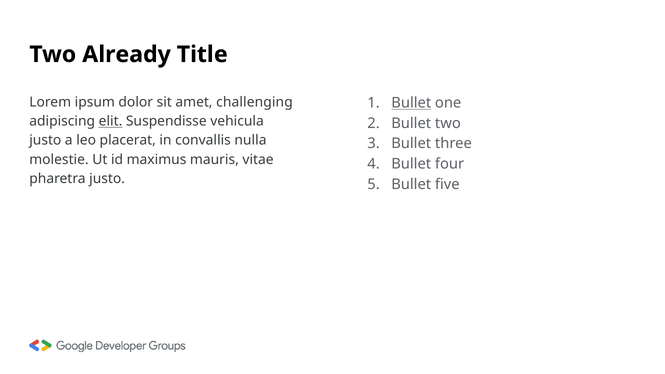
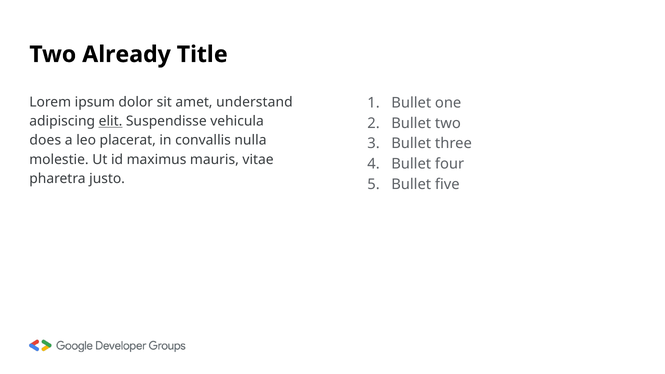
challenging: challenging -> understand (254, 102)
Bullet underline: present -> none (411, 103)
justo: justo -> does (45, 140)
